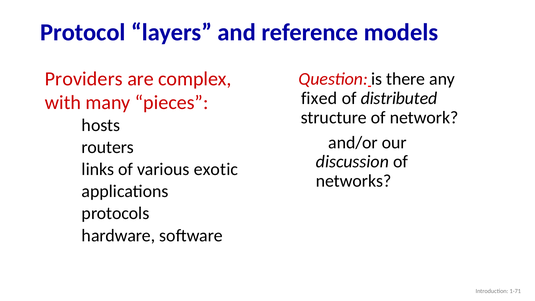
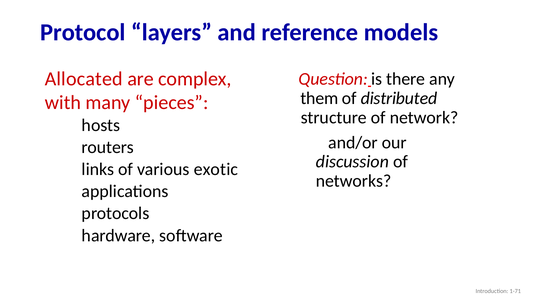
Providers: Providers -> Allocated (84, 79)
fixed: fixed -> them (319, 98)
